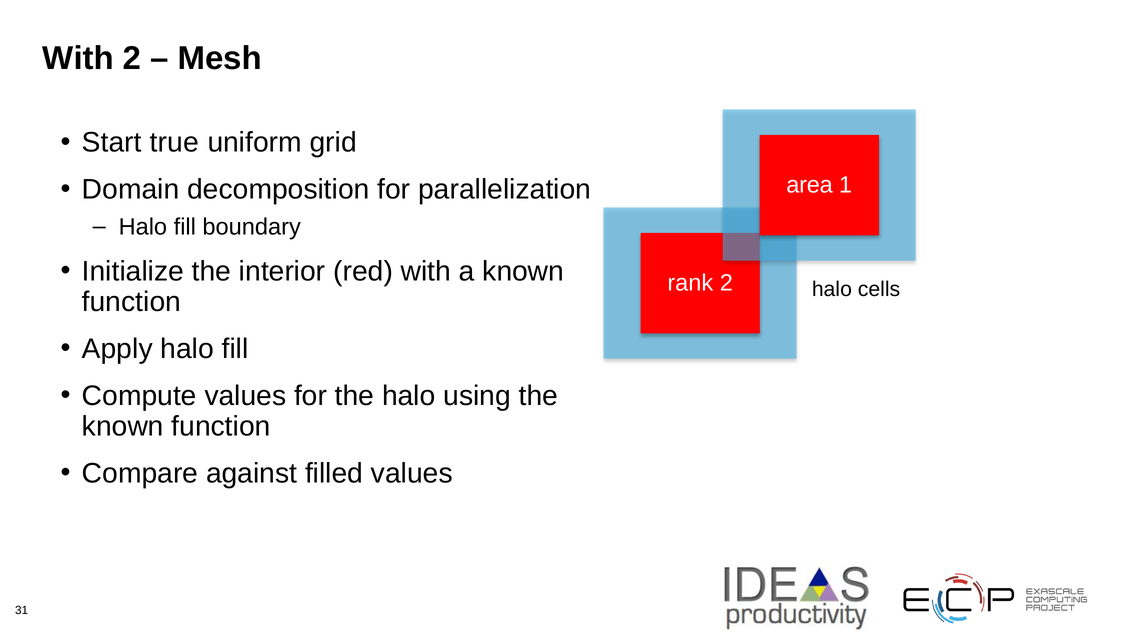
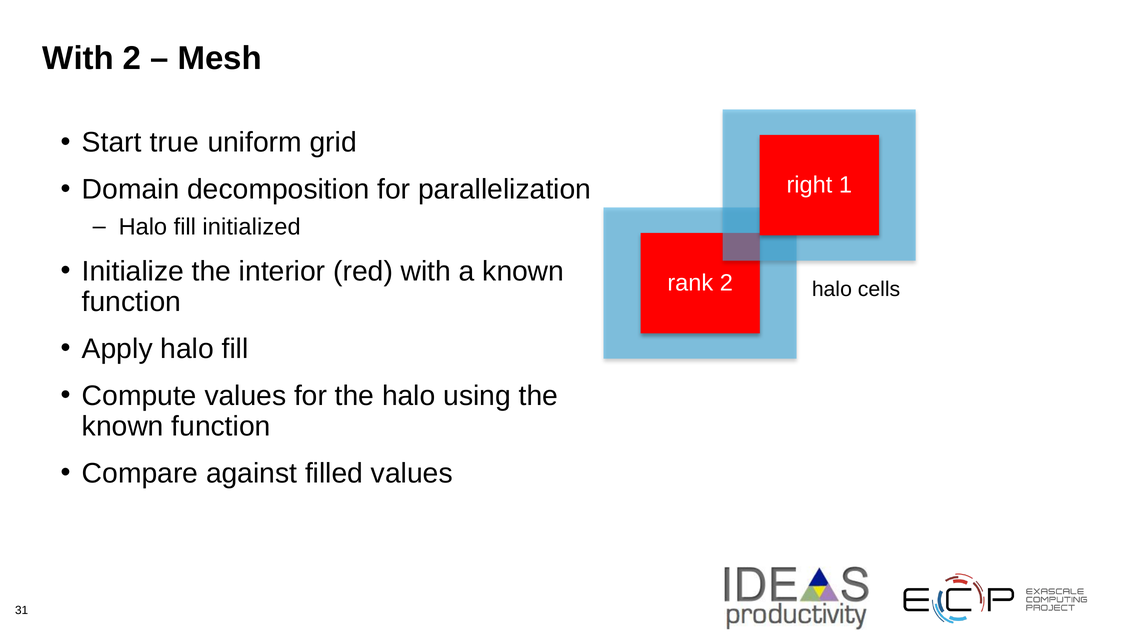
area: area -> right (809, 185)
boundary: boundary -> initialized (252, 227)
